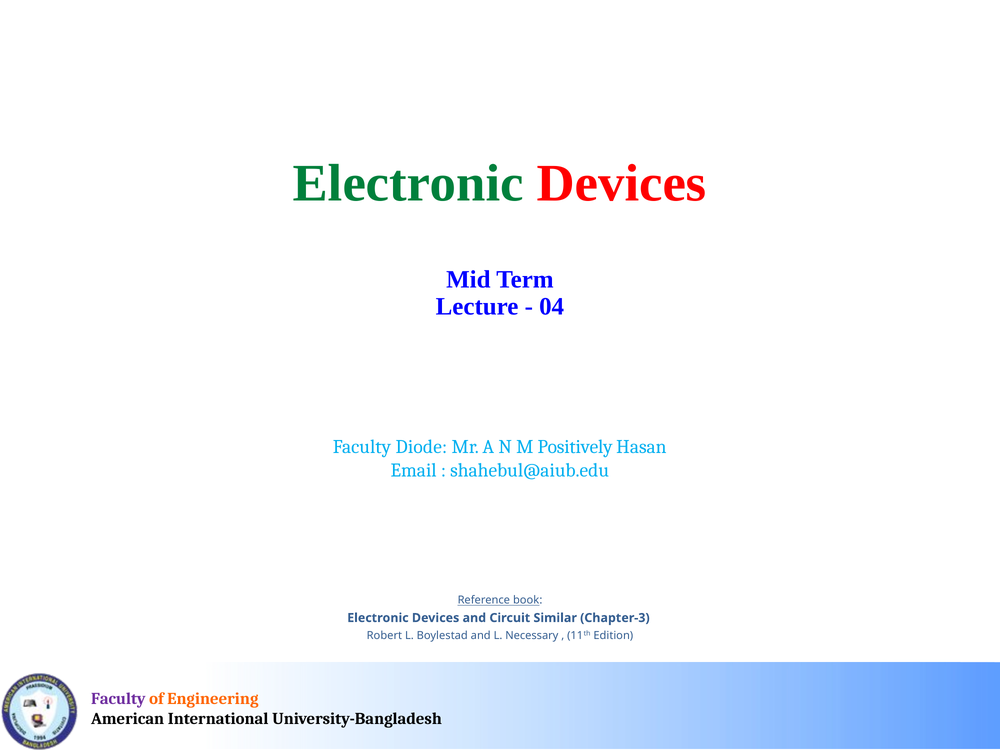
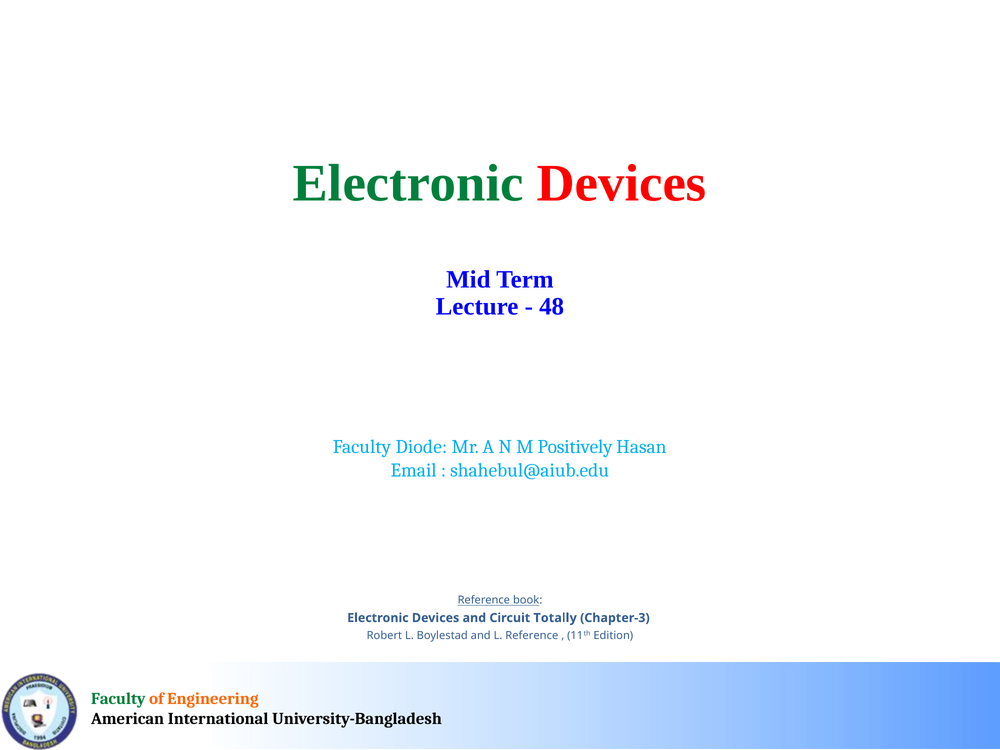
04: 04 -> 48 (552, 307)
Similar: Similar -> Totally (555, 618)
L Necessary: Necessary -> Reference (532, 636)
Faculty colour: purple -> green (118, 699)
